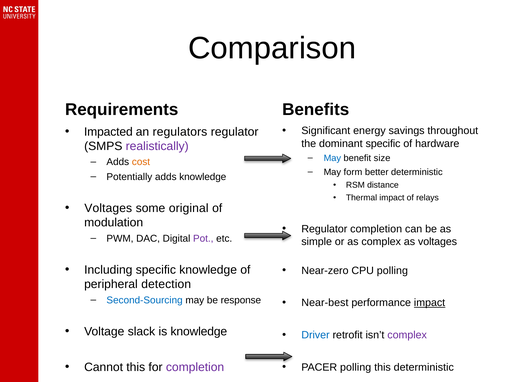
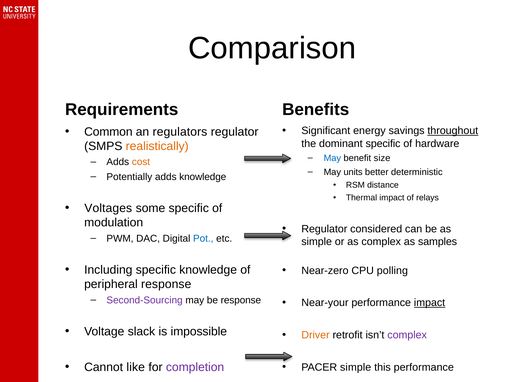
throughout underline: none -> present (453, 131)
Impacted: Impacted -> Common (108, 132)
realistically colour: purple -> orange (157, 146)
form: form -> units (353, 172)
some original: original -> specific (189, 208)
Regulator completion: completion -> considered (376, 229)
Pot colour: purple -> blue (203, 239)
as voltages: voltages -> samples (438, 242)
peripheral detection: detection -> response (166, 285)
Second-Sourcing colour: blue -> purple (145, 301)
Near-best: Near-best -> Near-your (325, 303)
is knowledge: knowledge -> impossible (199, 332)
Driver colour: blue -> orange (315, 336)
Cannot this: this -> like (136, 368)
PACER polling: polling -> simple (356, 368)
this deterministic: deterministic -> performance (424, 368)
